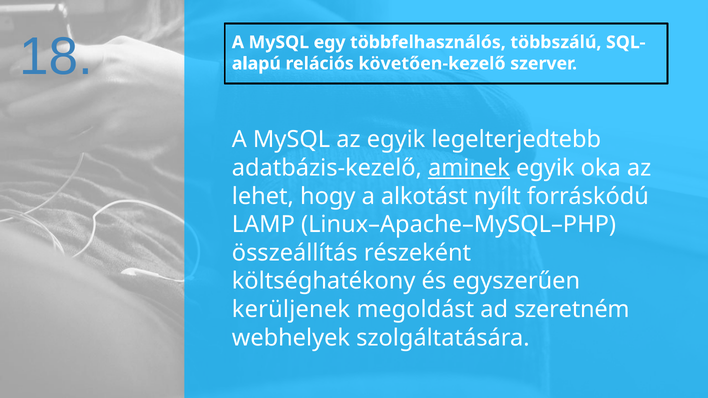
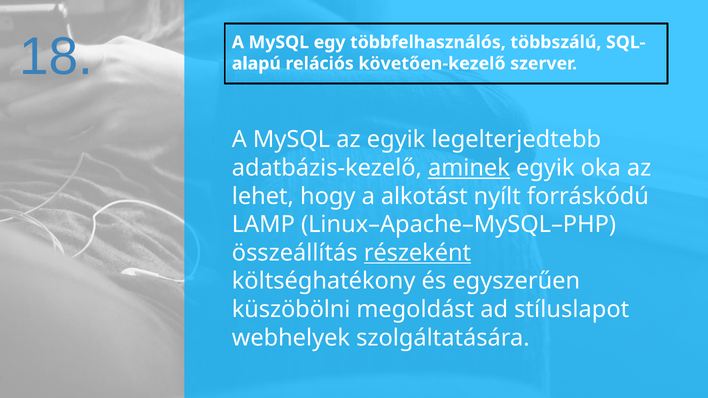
részeként underline: none -> present (417, 253)
kerüljenek: kerüljenek -> küszöbölni (291, 310)
szeretném: szeretném -> stíluslapot (572, 310)
